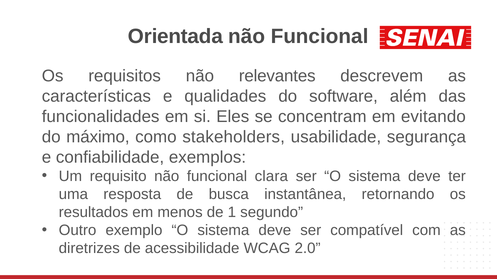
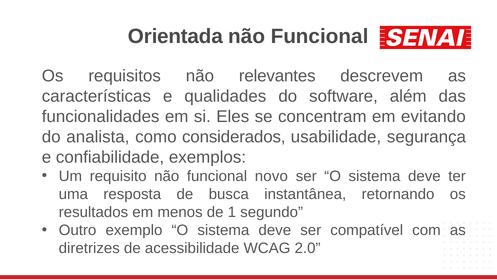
máximo: máximo -> analista (98, 137)
stakeholders: stakeholders -> considerados (234, 137)
clara: clara -> novo (271, 177)
